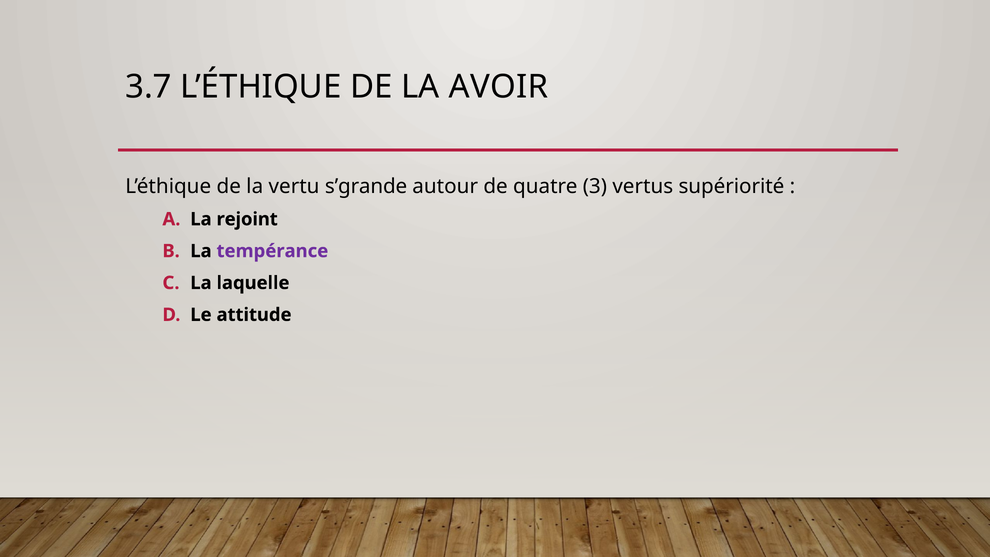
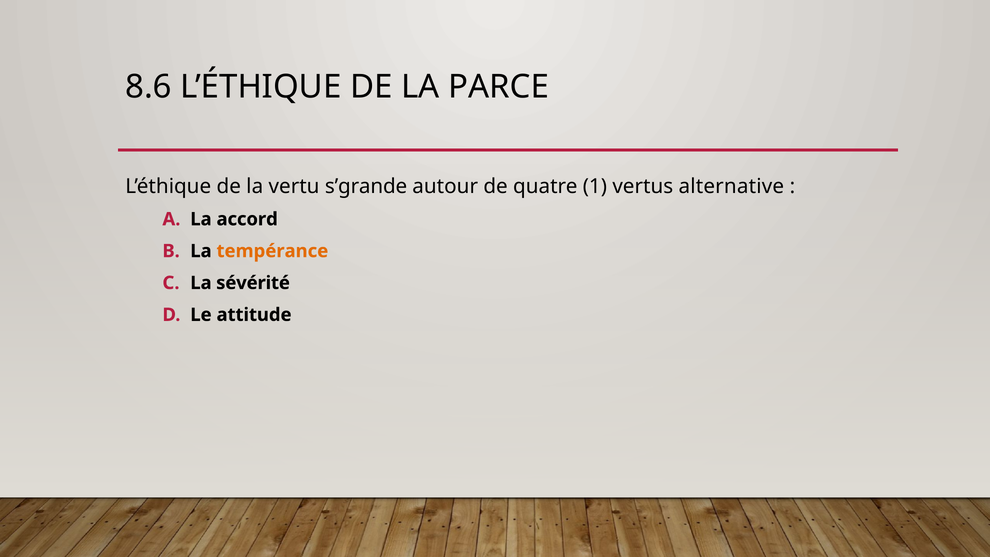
3.7: 3.7 -> 8.6 (149, 87)
AVOIR: AVOIR -> PARCE (499, 87)
3: 3 -> 1 (595, 186)
supériorité: supériorité -> alternative (731, 186)
rejoint: rejoint -> accord (247, 219)
tempérance colour: purple -> orange (272, 251)
laquelle: laquelle -> sévérité (253, 283)
